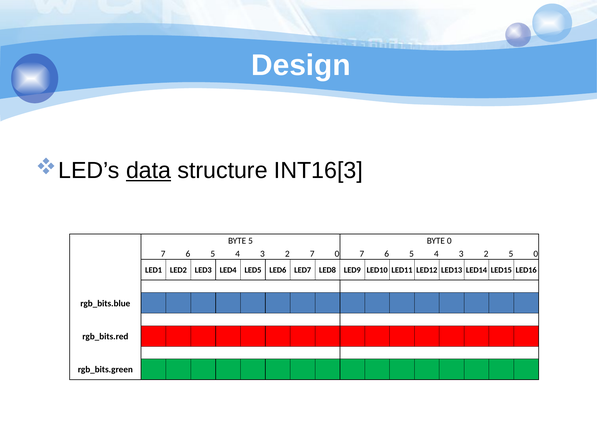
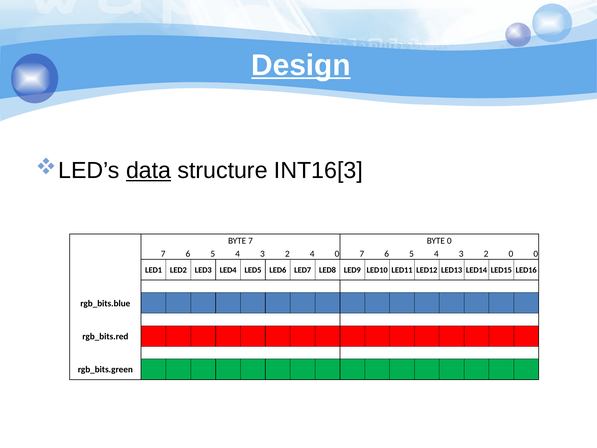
Design underline: none -> present (301, 65)
BYTE 5: 5 -> 7 (250, 241)
2 7: 7 -> 4 (312, 254)
2 5: 5 -> 0 (511, 254)
